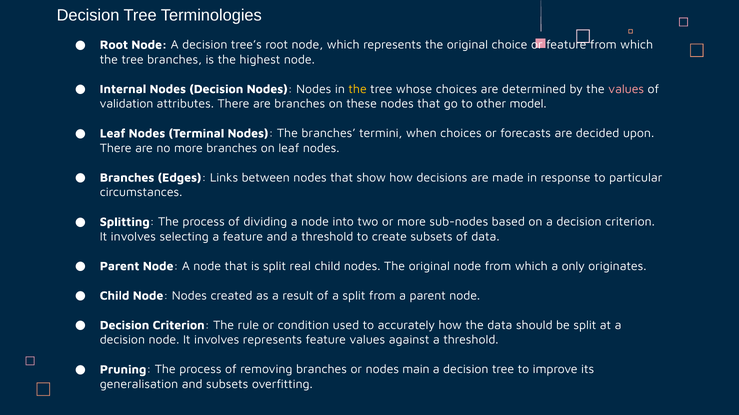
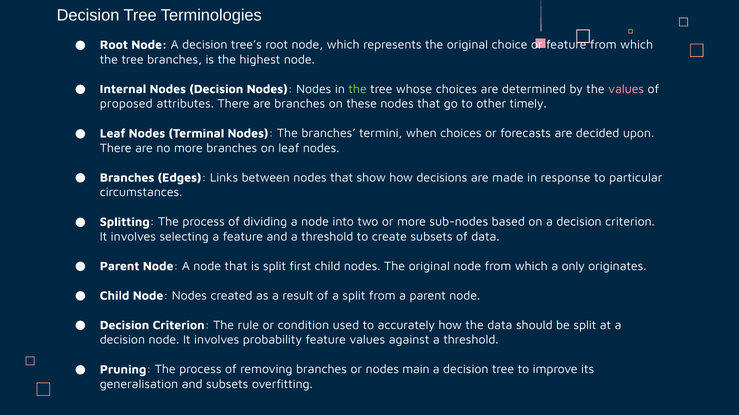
the colour: yellow -> light green (358, 89)
validation: validation -> proposed (126, 104)
model: model -> timely (528, 104)
real: real -> first (300, 267)
involves represents: represents -> probability (272, 340)
